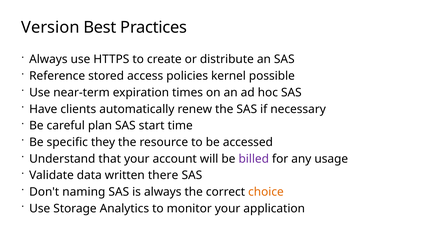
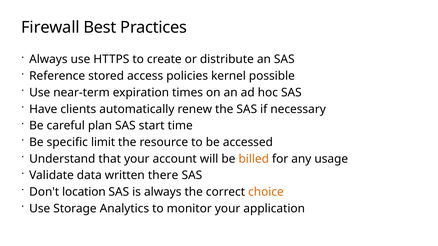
Version: Version -> Firewall (50, 27)
they: they -> limit (103, 142)
billed colour: purple -> orange (254, 159)
naming: naming -> location (84, 192)
